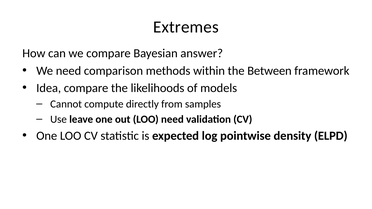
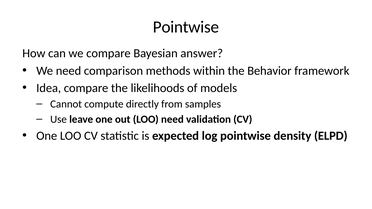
Extremes: Extremes -> Pointwise (186, 27)
Between: Between -> Behavior (269, 71)
